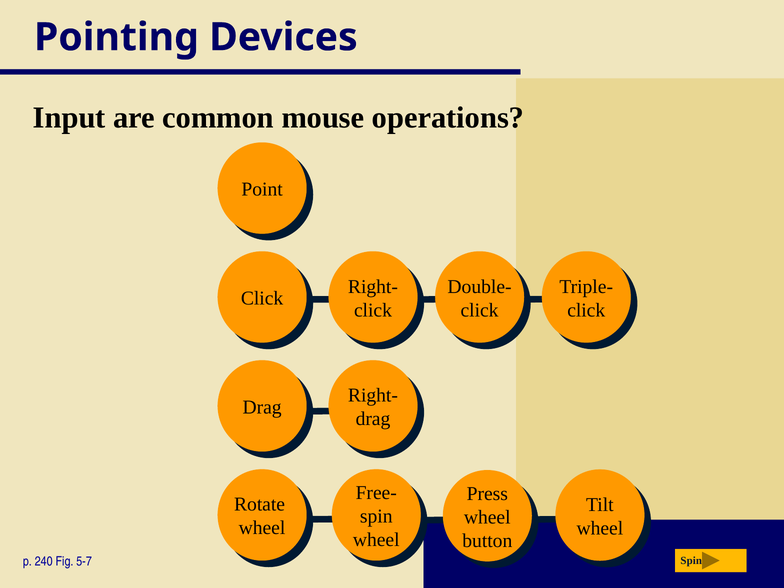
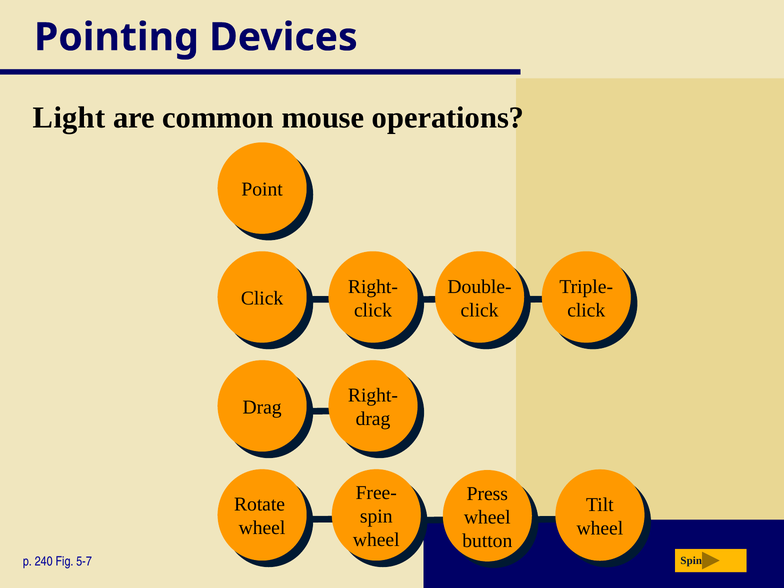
Input: Input -> Light (69, 118)
